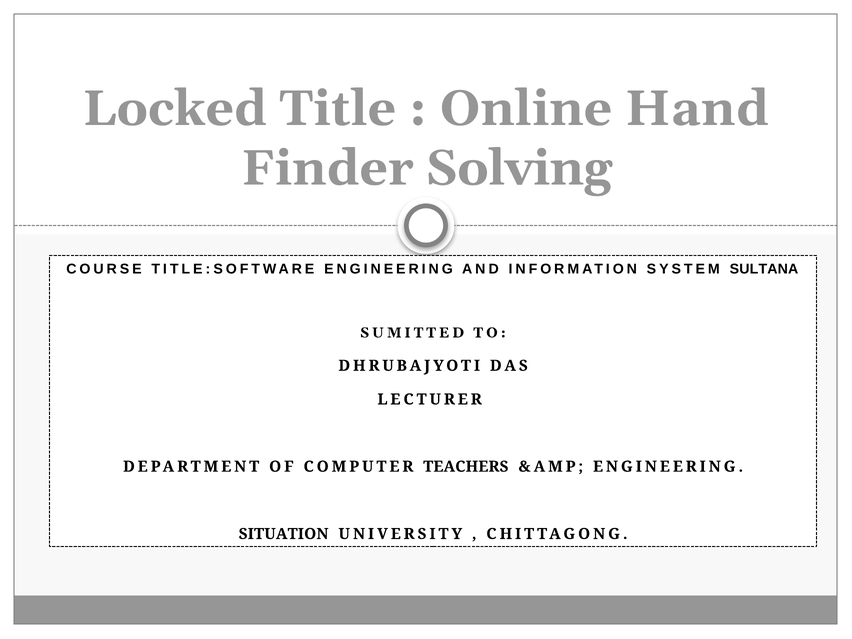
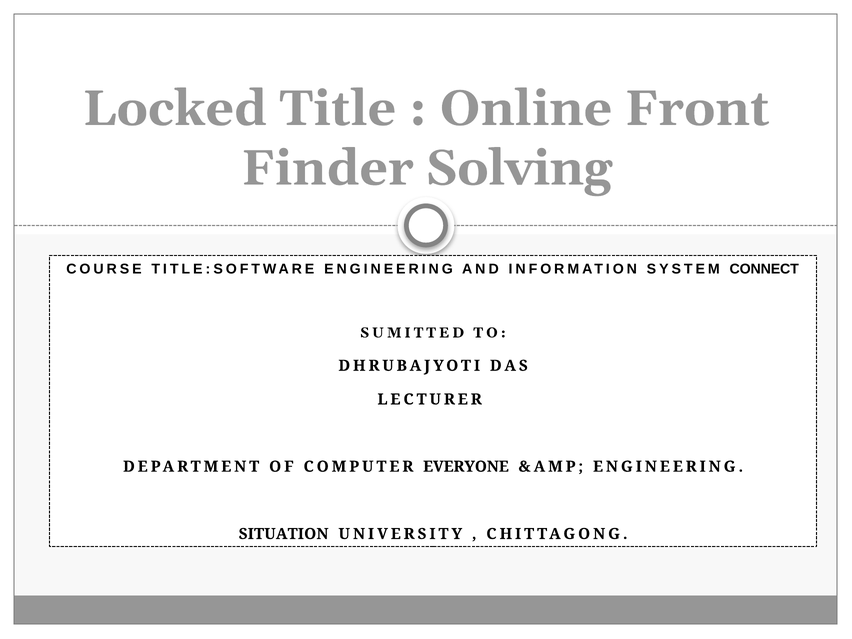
Hand: Hand -> Front (697, 109)
SULTANA: SULTANA -> CONNECT (764, 269)
TEACHERS: TEACHERS -> EVERYONE (466, 467)
